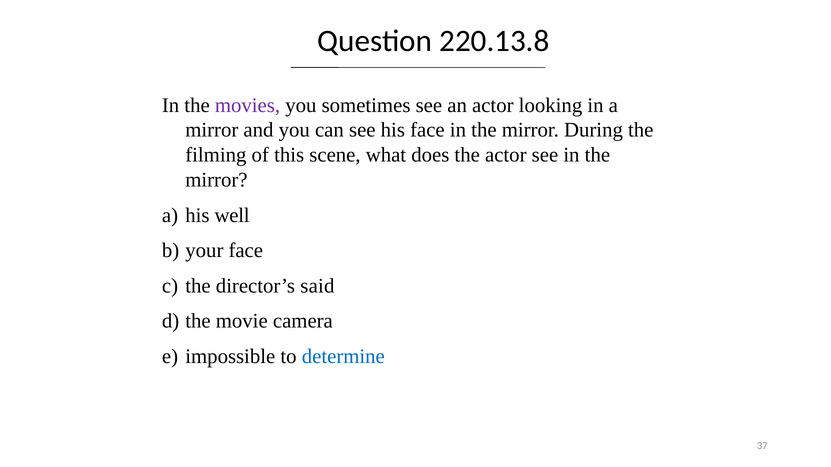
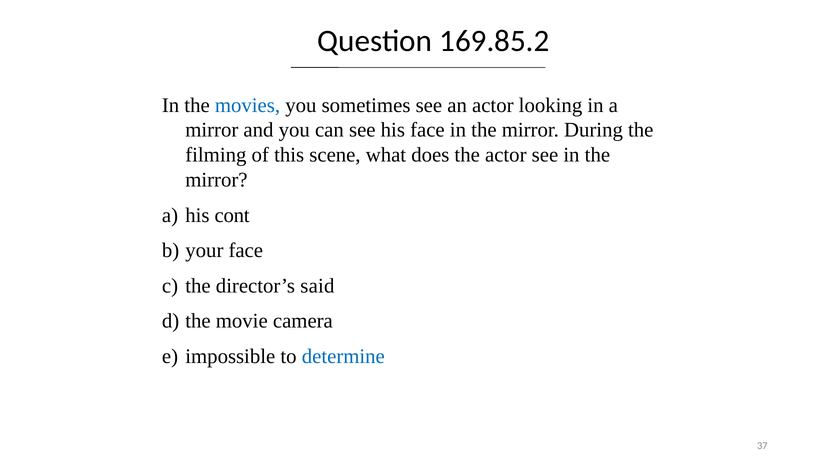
220.13.8: 220.13.8 -> 169.85.2 (494, 41)
movies colour: purple -> blue (247, 105)
well: well -> cont (232, 215)
